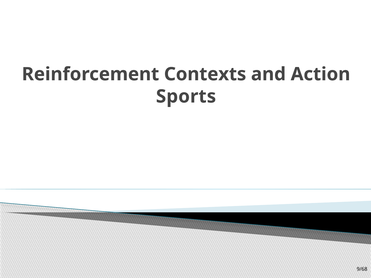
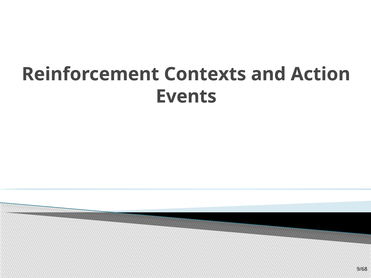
Sports: Sports -> Events (186, 97)
